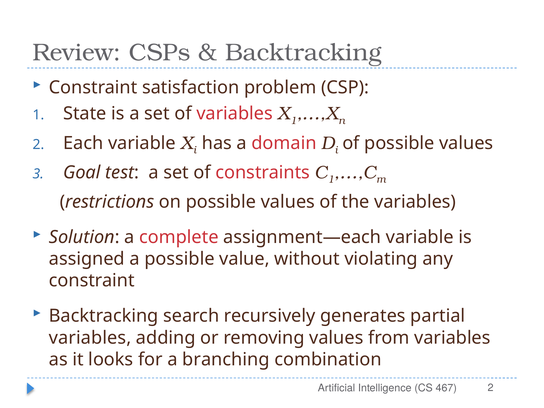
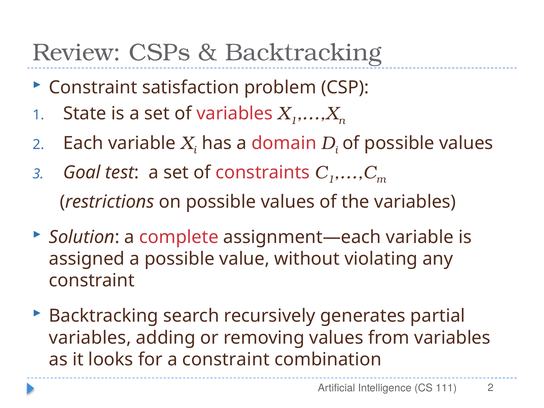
a branching: branching -> constraint (226, 359)
467: 467 -> 111 (446, 388)
